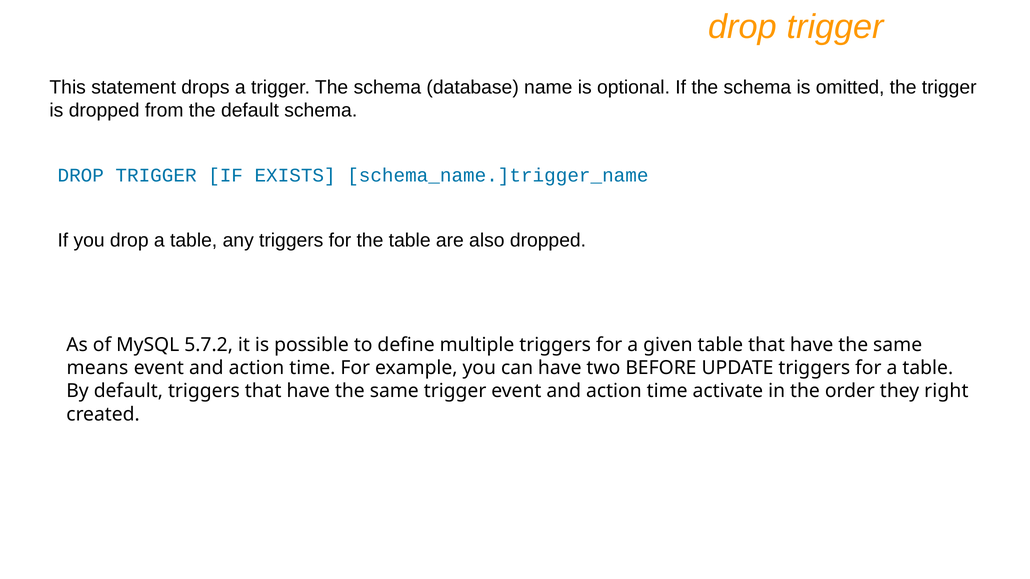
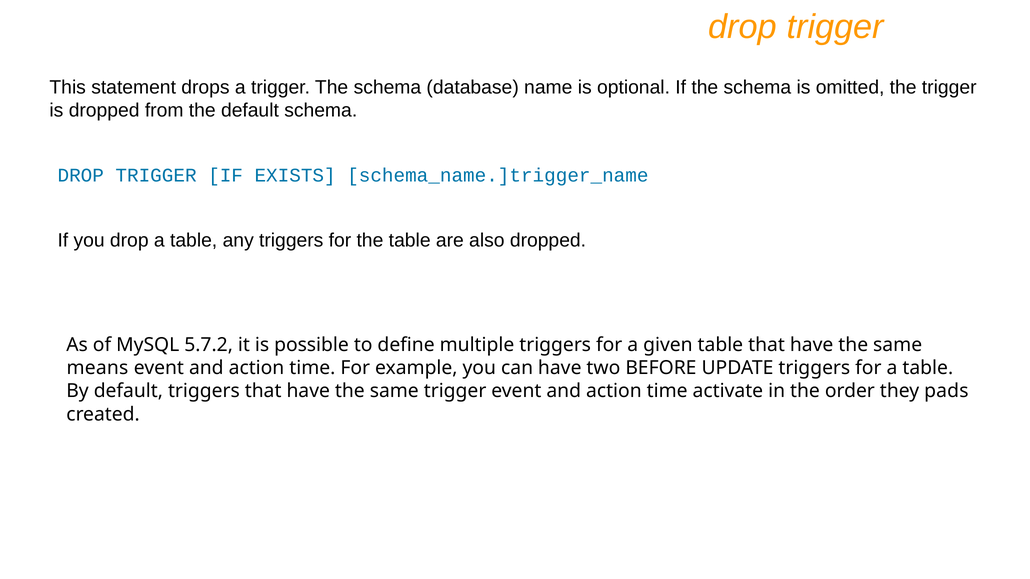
right: right -> pads (946, 391)
